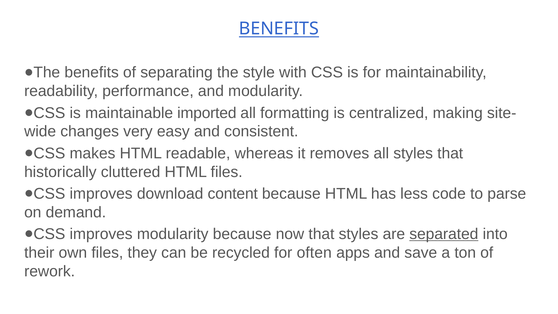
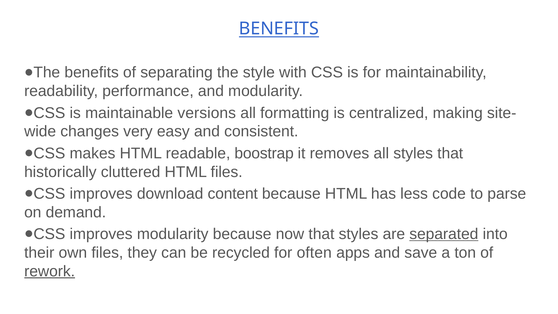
imported: imported -> versions (207, 113)
whereas: whereas -> boostrap (264, 153)
rework underline: none -> present (50, 271)
